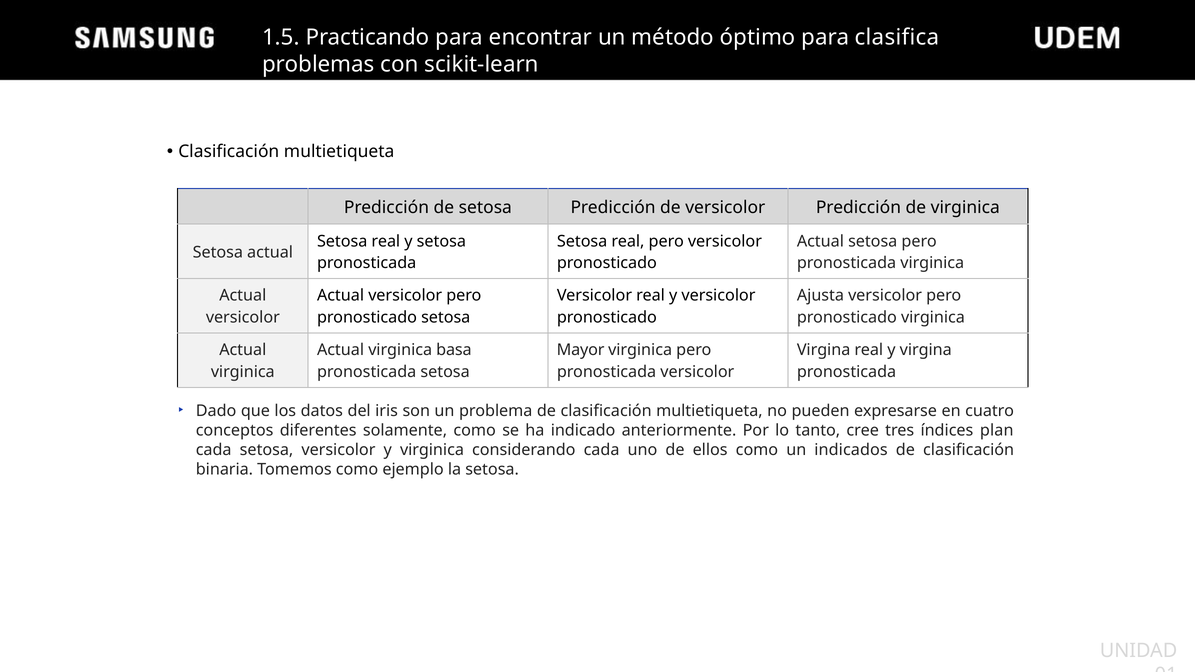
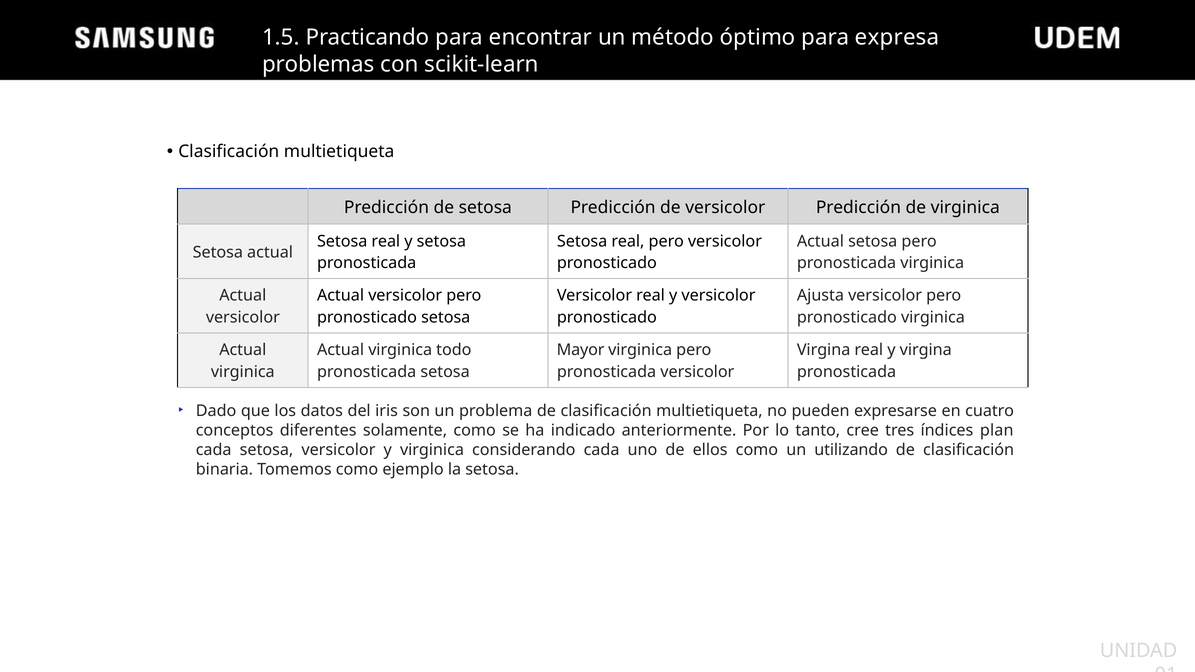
clasifica: clasifica -> expresa (897, 37)
basa: basa -> todo (454, 350)
indicados: indicados -> utilizando (851, 450)
